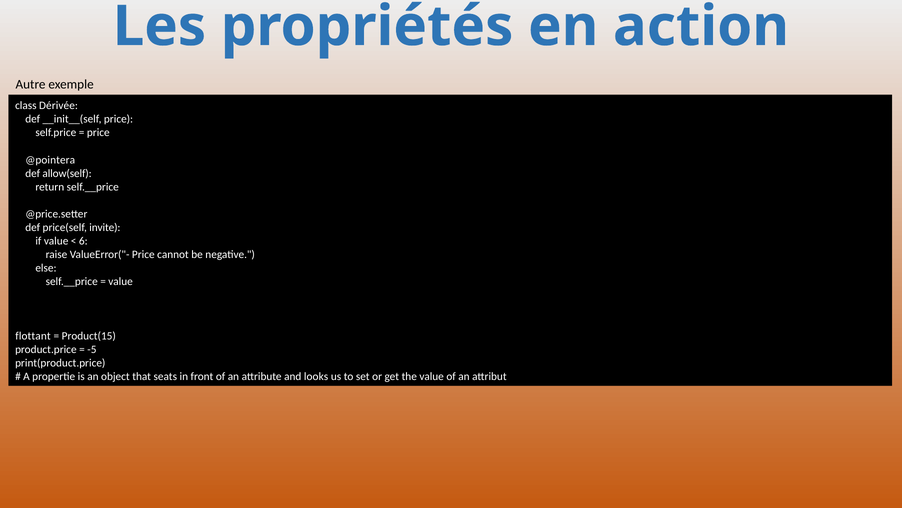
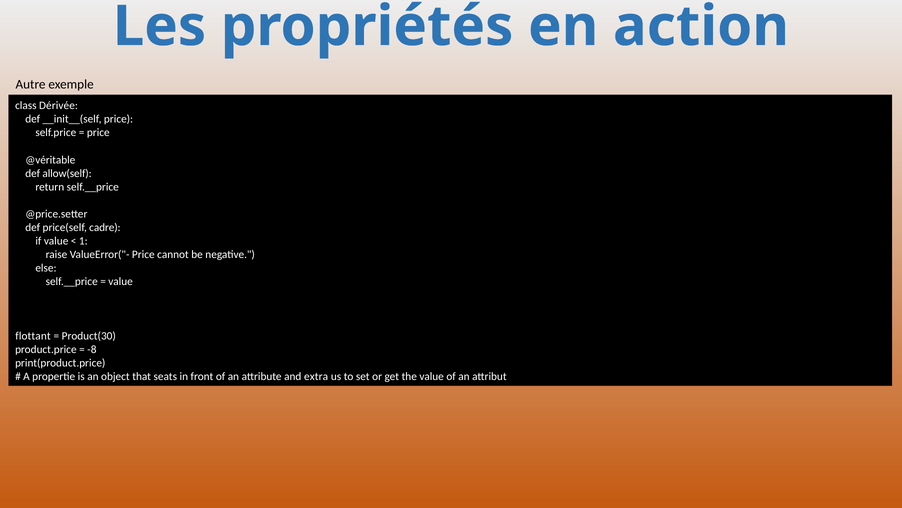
@pointera: @pointera -> @véritable (50, 160)
invite: invite -> cadre (105, 227)
6: 6 -> 1 (83, 241)
Product(15: Product(15 -> Product(30 (89, 336)
-5: -5 -> -8 (92, 349)
looks: looks -> extra (316, 376)
